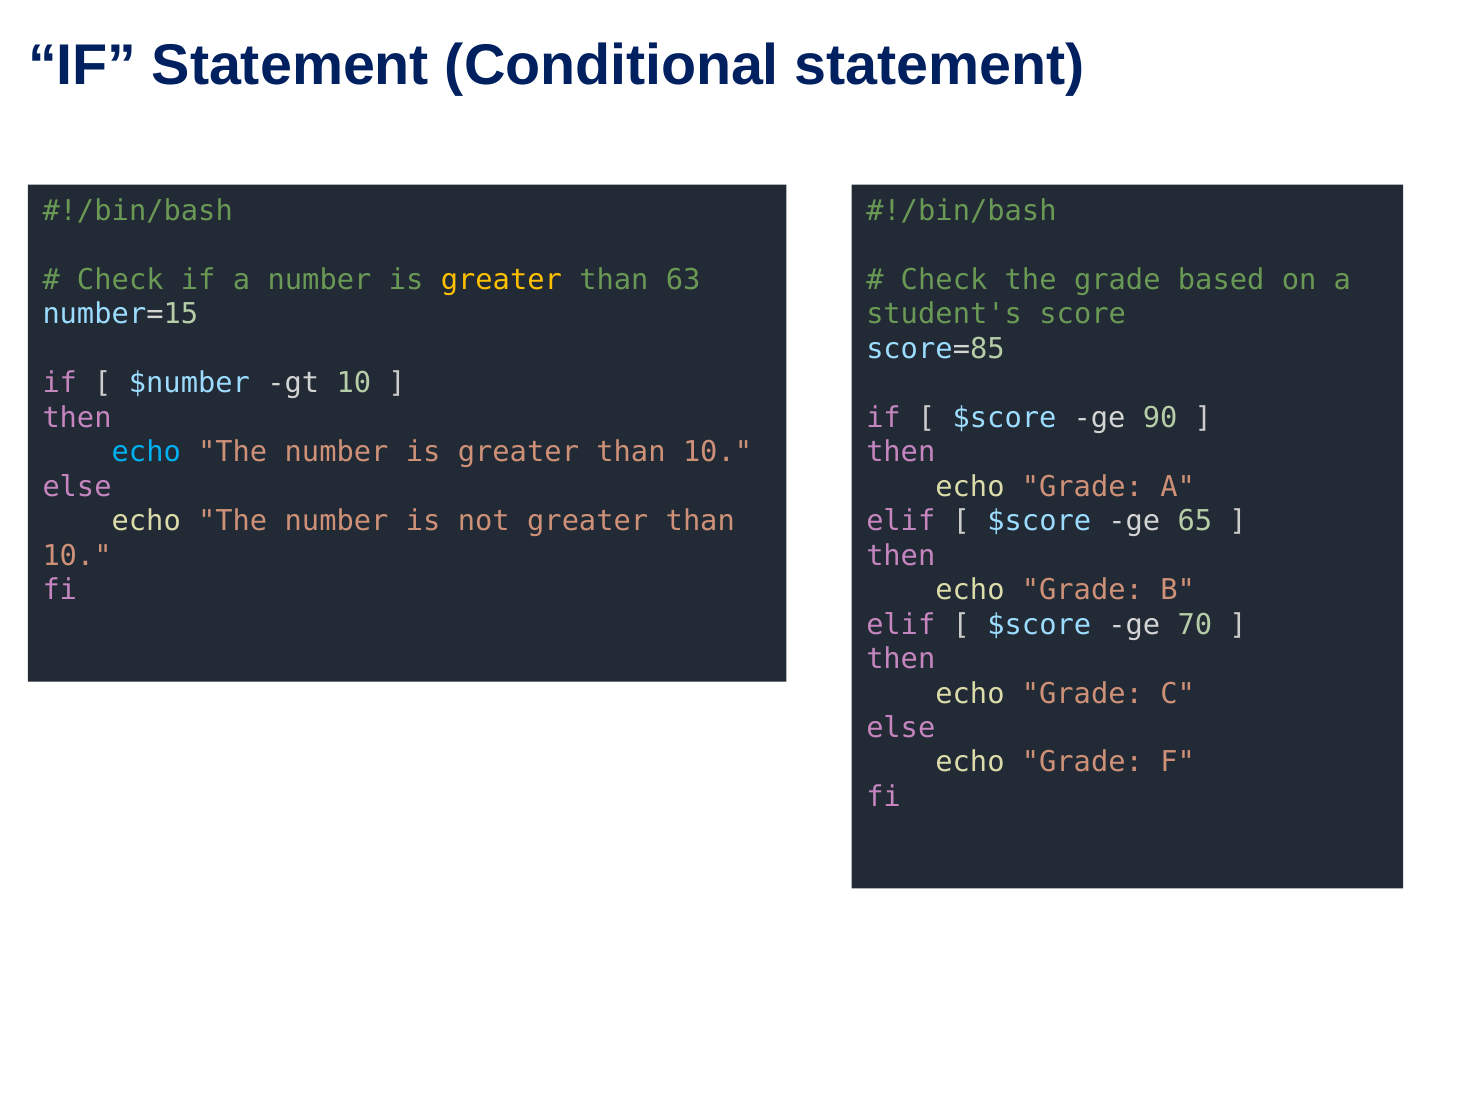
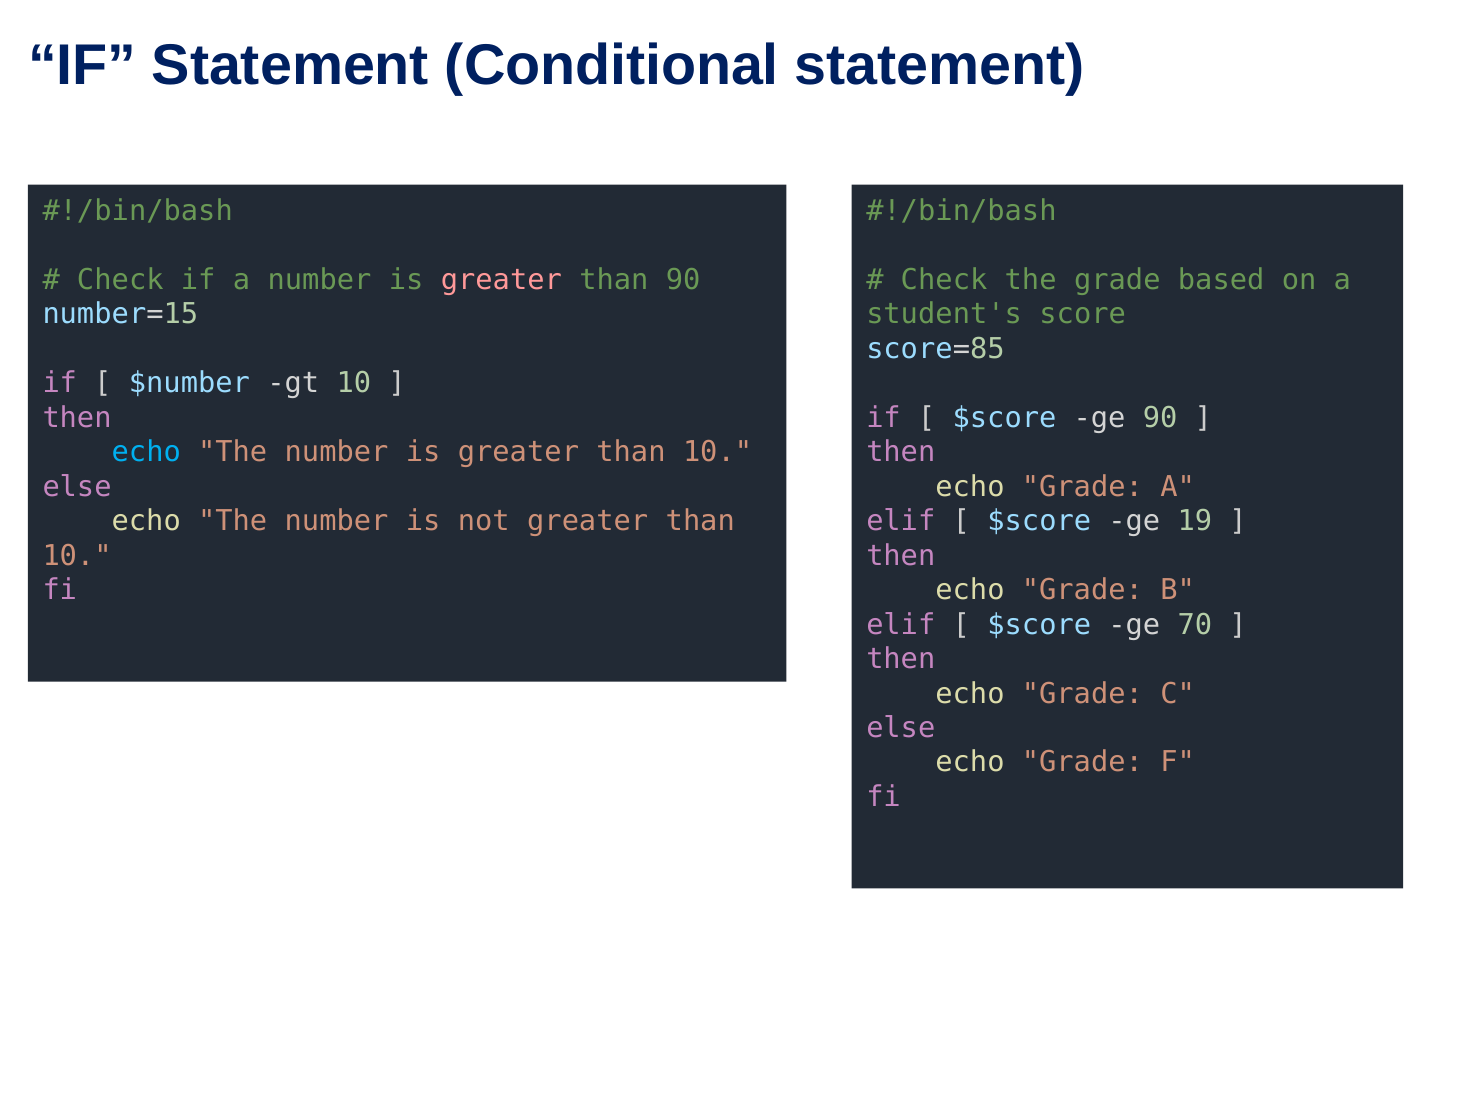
greater colour: yellow -> pink (501, 280)
than 63: 63 -> 90 (683, 280)
65: 65 -> 19 (1195, 522)
